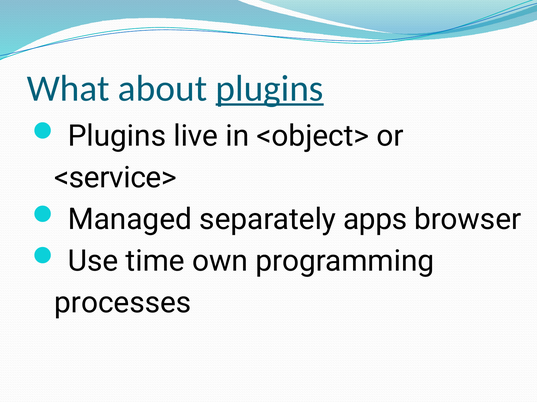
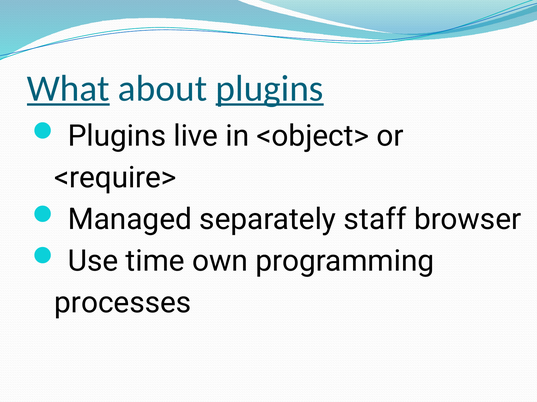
What underline: none -> present (68, 89)
<service>: <service> -> <require> (115, 178)
apps: apps -> staff (375, 220)
